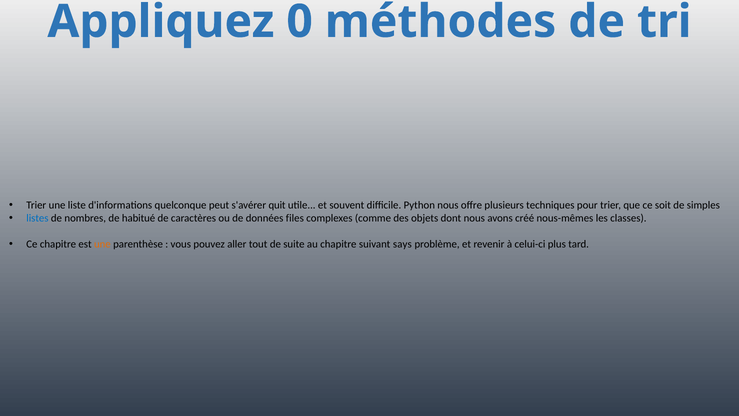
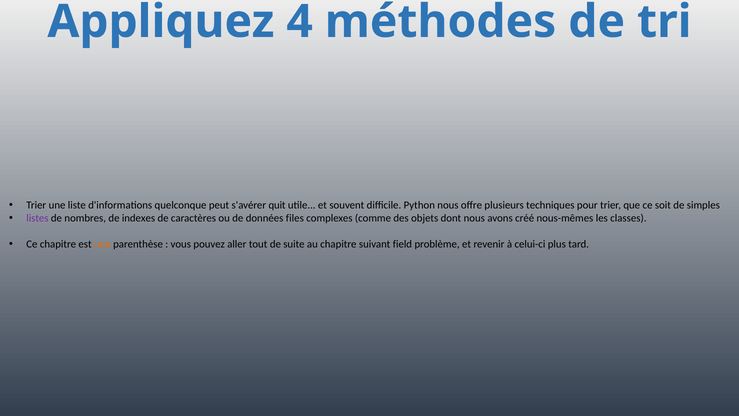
0: 0 -> 4 (300, 22)
listes colour: blue -> purple (37, 218)
habitué: habitué -> indexes (139, 218)
says: says -> field (402, 244)
